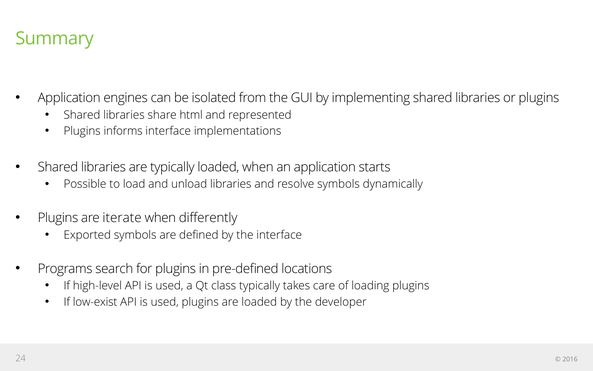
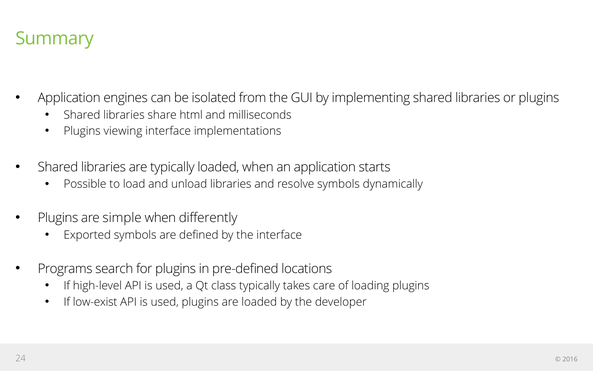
represented: represented -> milliseconds (260, 115)
informs: informs -> viewing (123, 131)
iterate: iterate -> simple (122, 218)
